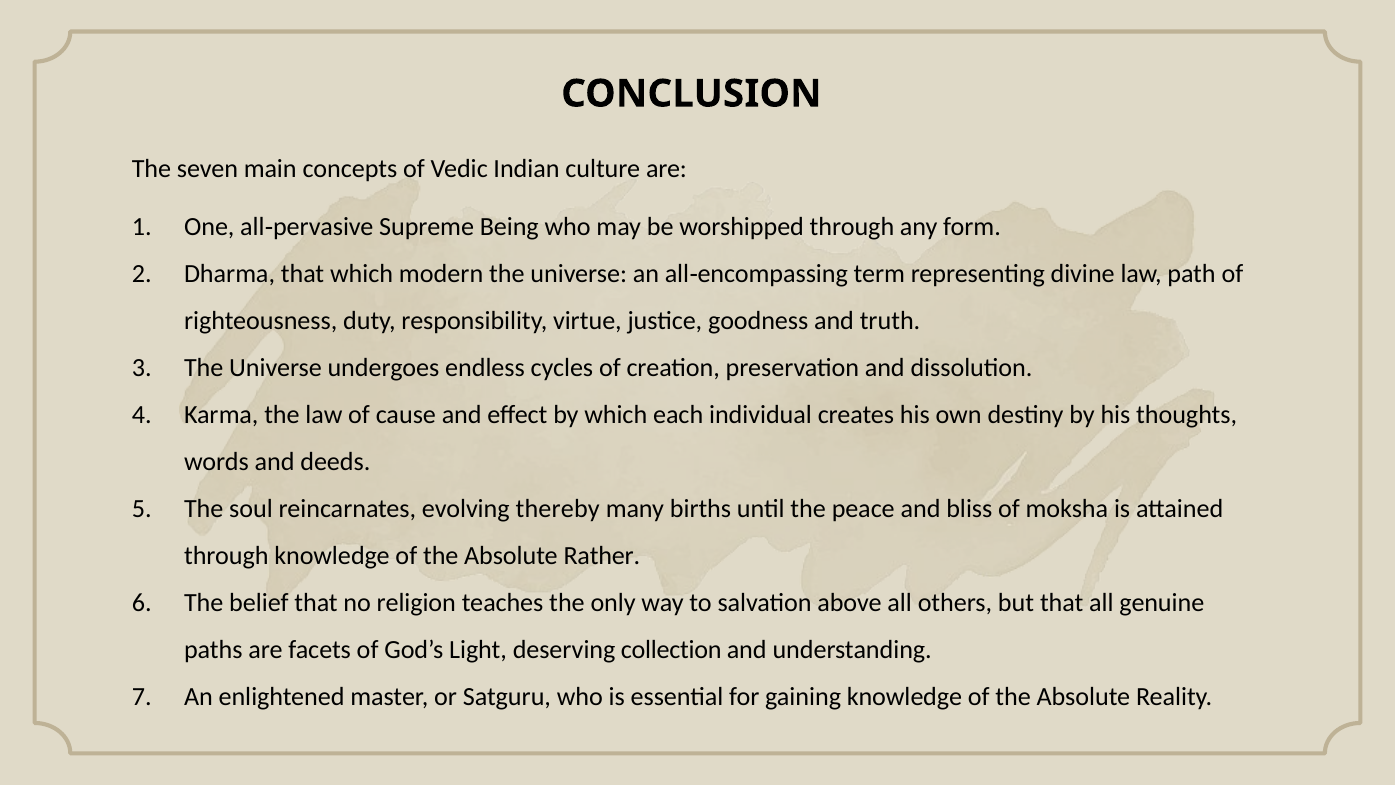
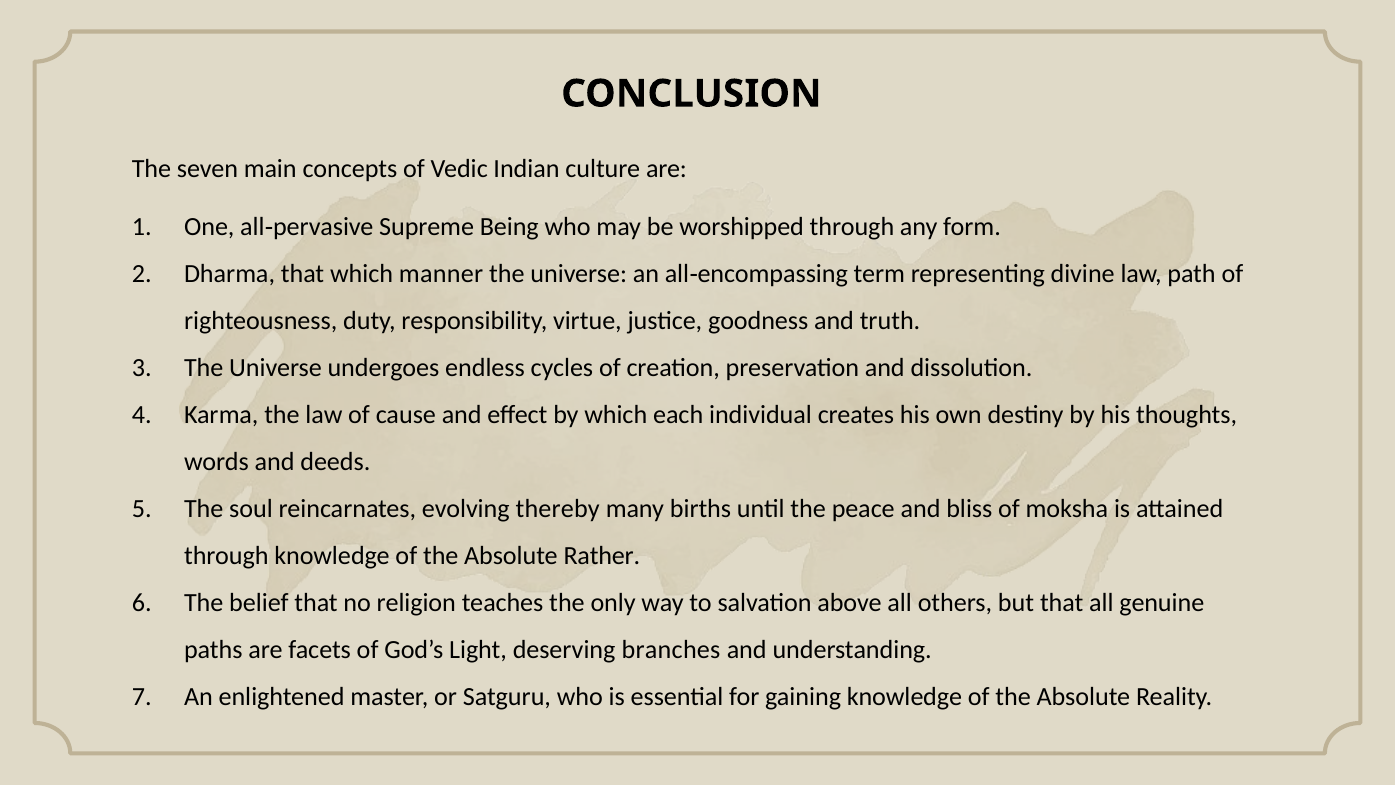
modern: modern -> manner (441, 274)
collection: collection -> branches (671, 650)
